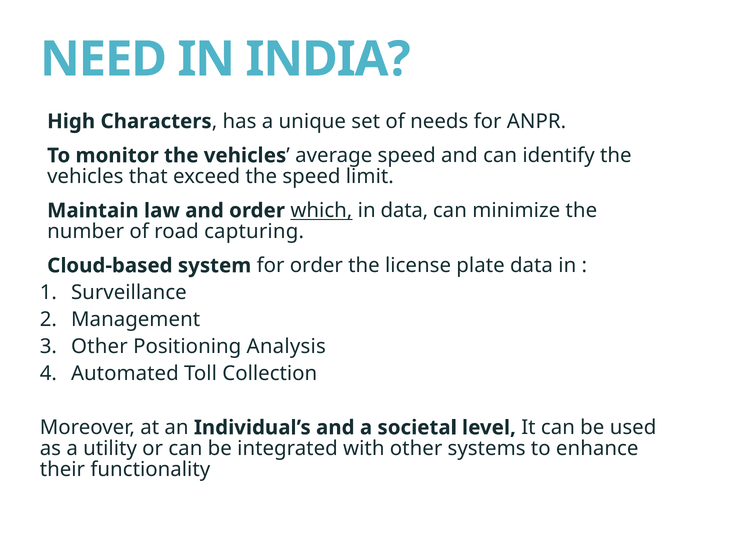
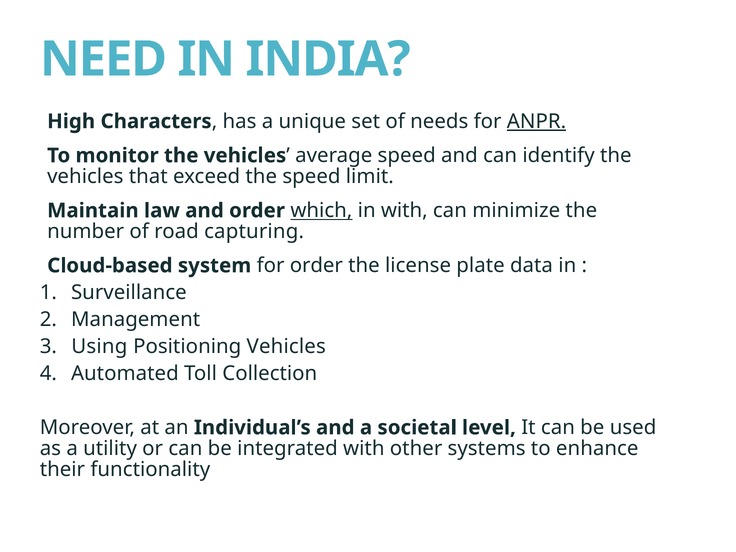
ANPR underline: none -> present (536, 121)
in data: data -> with (404, 211)
Other: Other -> Using (99, 347)
Positioning Analysis: Analysis -> Vehicles (286, 347)
